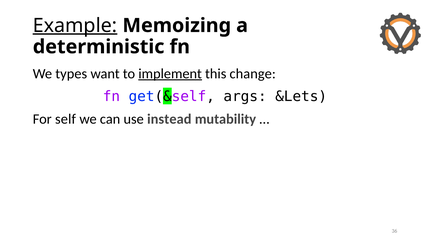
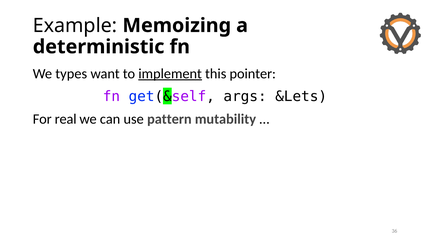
Example underline: present -> none (75, 25)
change: change -> pointer (253, 74)
self: self -> real (66, 119)
instead: instead -> pattern (169, 119)
